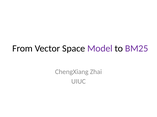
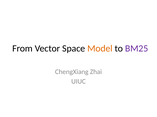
Model colour: purple -> orange (100, 49)
